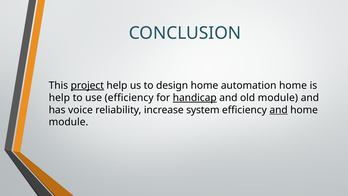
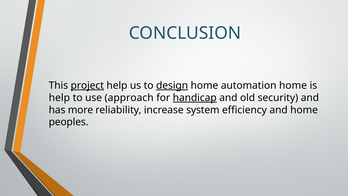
design underline: none -> present (172, 85)
use efficiency: efficiency -> approach (129, 98)
old module: module -> security (278, 98)
voice: voice -> more (81, 110)
and underline: present -> none (279, 110)
module: module -> peoples (69, 122)
